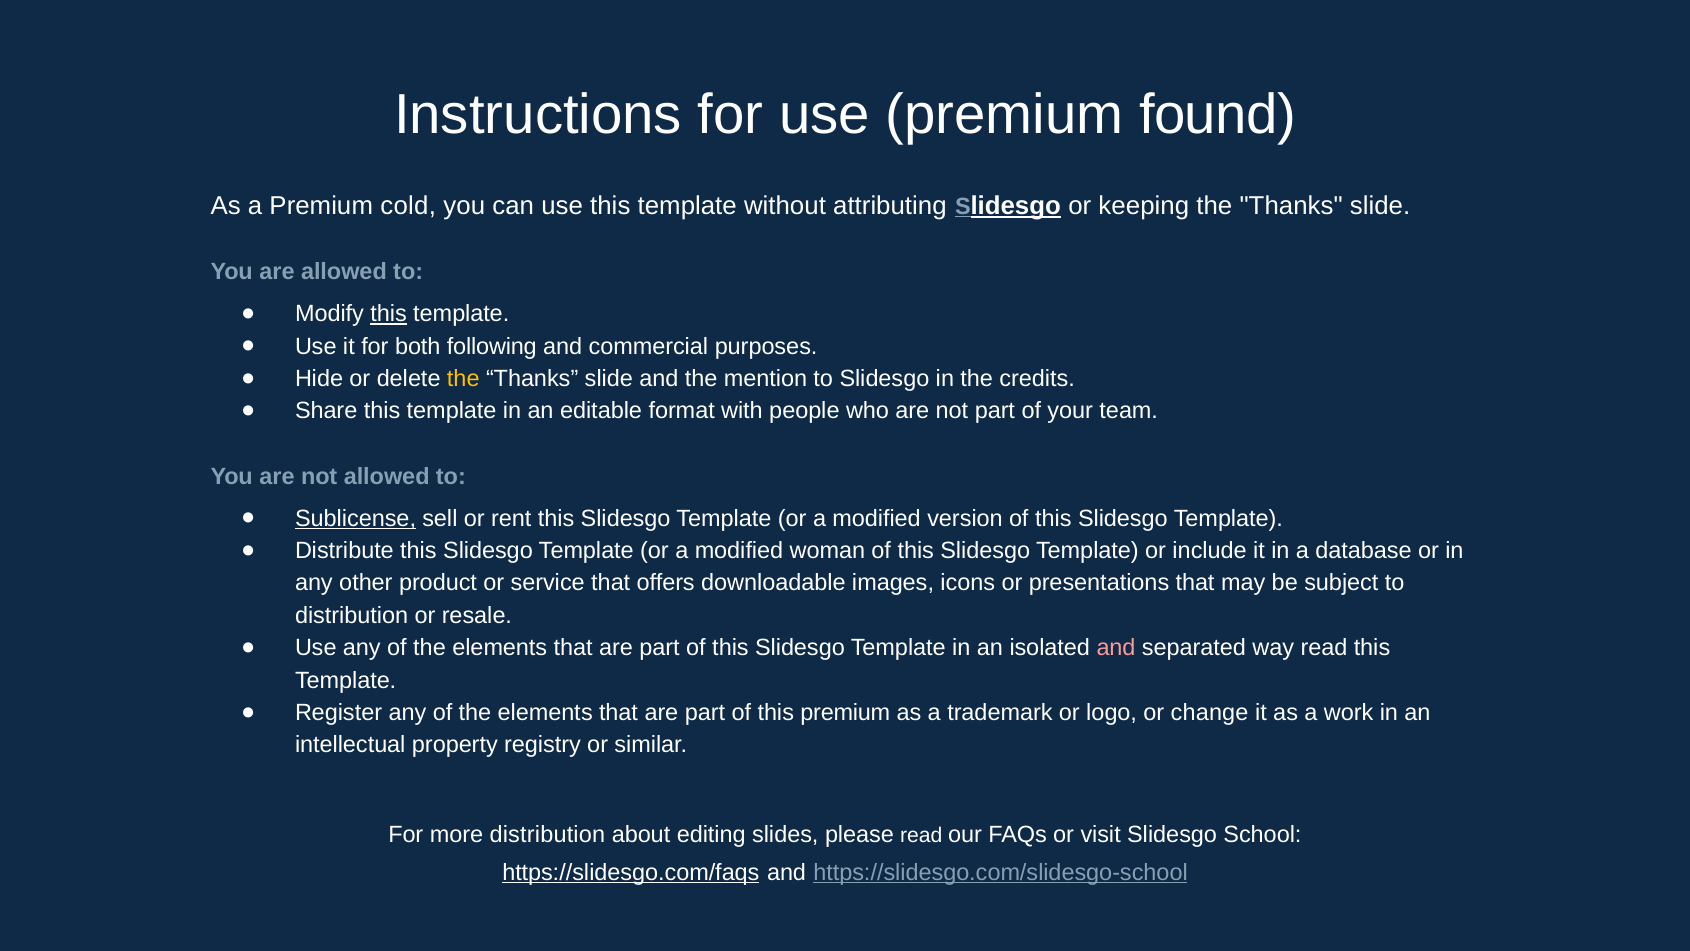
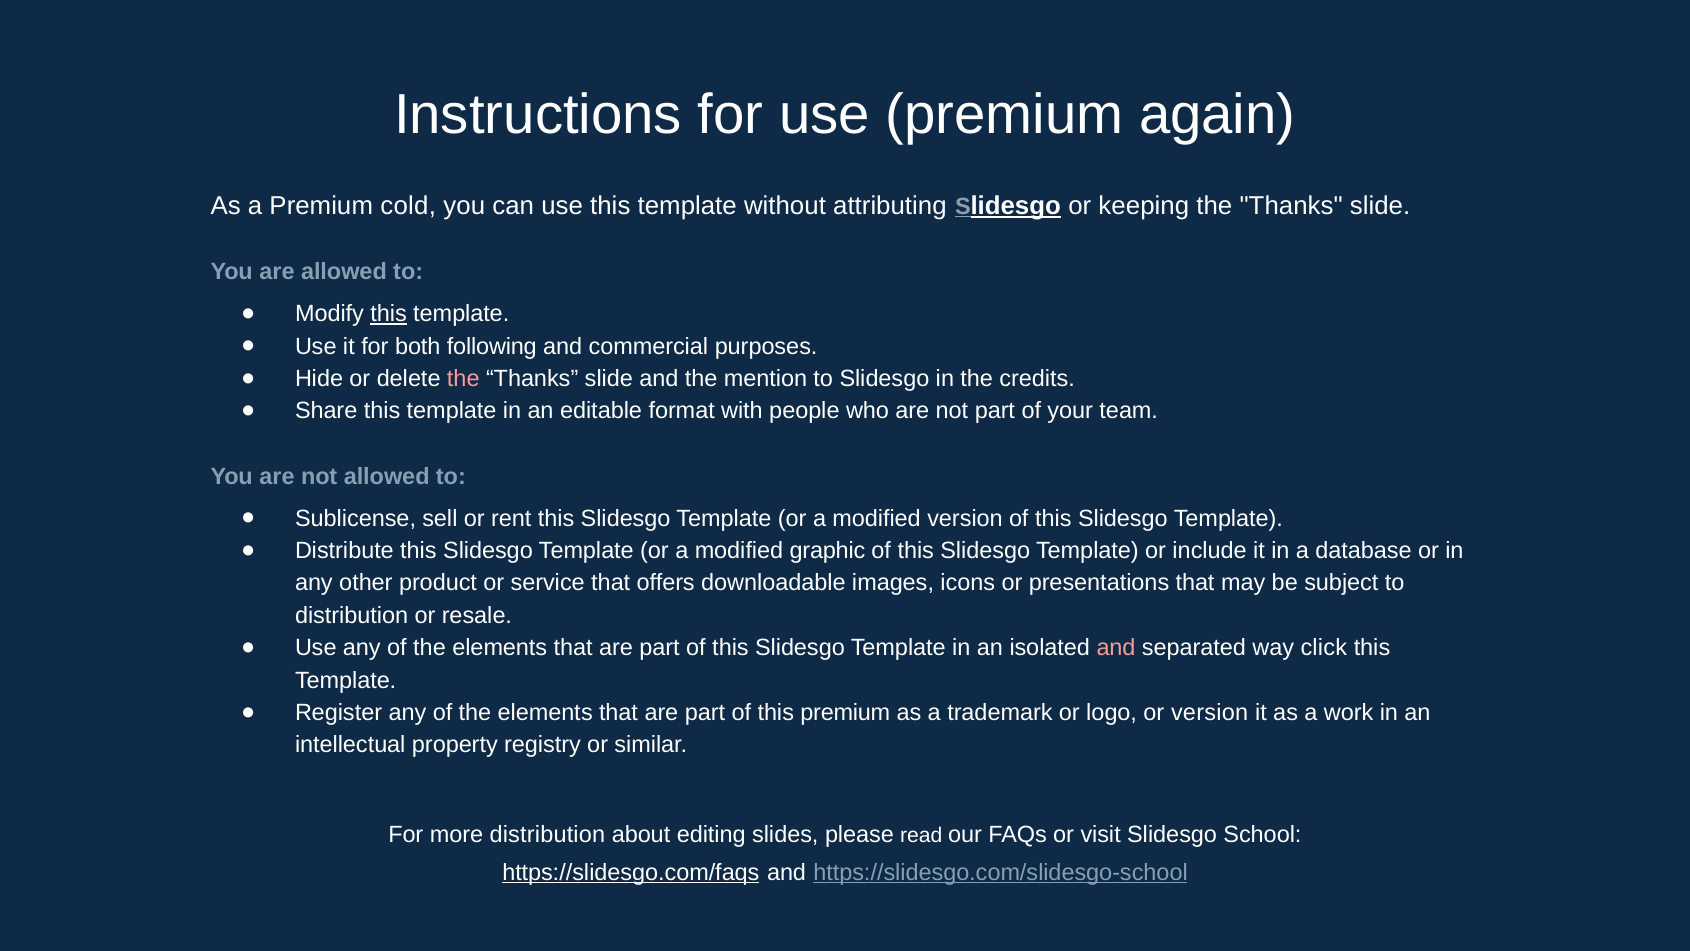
found: found -> again (1217, 114)
the colour: yellow -> pink (463, 379)
Sublicense underline: present -> none (356, 518)
woman: woman -> graphic (827, 551)
way read: read -> click (1324, 648)
or change: change -> version (1210, 713)
